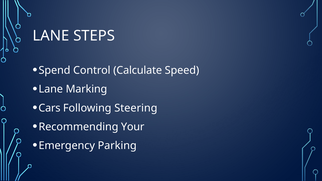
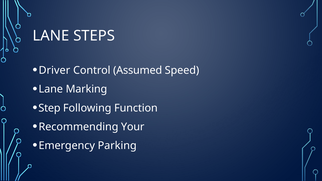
Spend: Spend -> Driver (54, 70)
Calculate: Calculate -> Assumed (138, 70)
Cars: Cars -> Step (49, 108)
Steering: Steering -> Function (136, 108)
